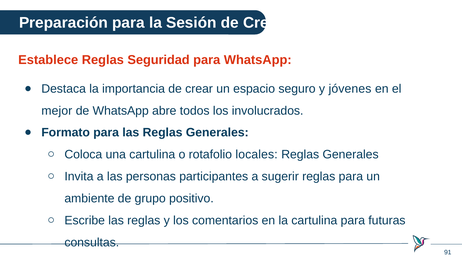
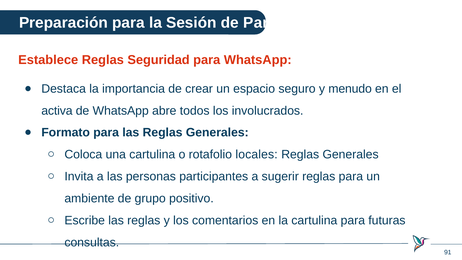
de Cree: Cree -> Para (260, 23)
jóvenes: jóvenes -> menudo (350, 89)
mejor: mejor -> activa (57, 111)
